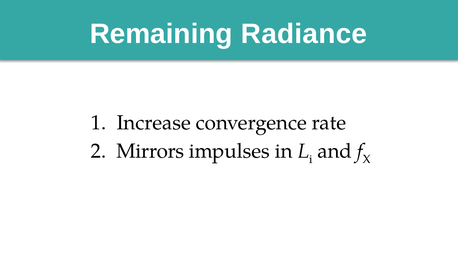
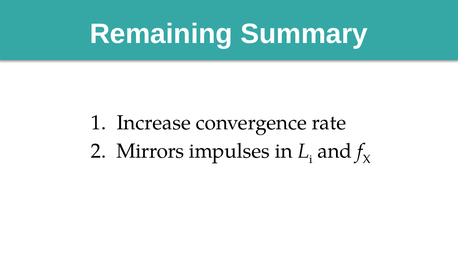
Radiance: Radiance -> Summary (304, 34)
